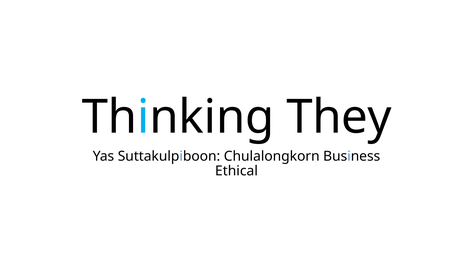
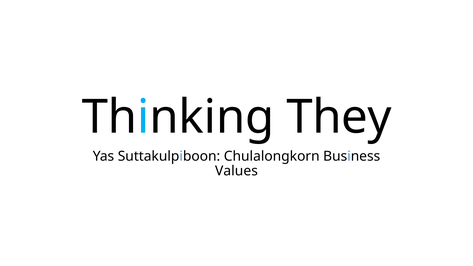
Ethical: Ethical -> Values (236, 171)
